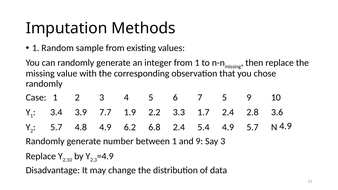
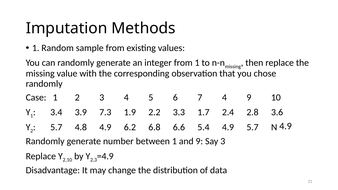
7 5: 5 -> 4 (224, 98)
7.7: 7.7 -> 7.3 (105, 112)
6.8 2.4: 2.4 -> 6.6 (179, 127)
